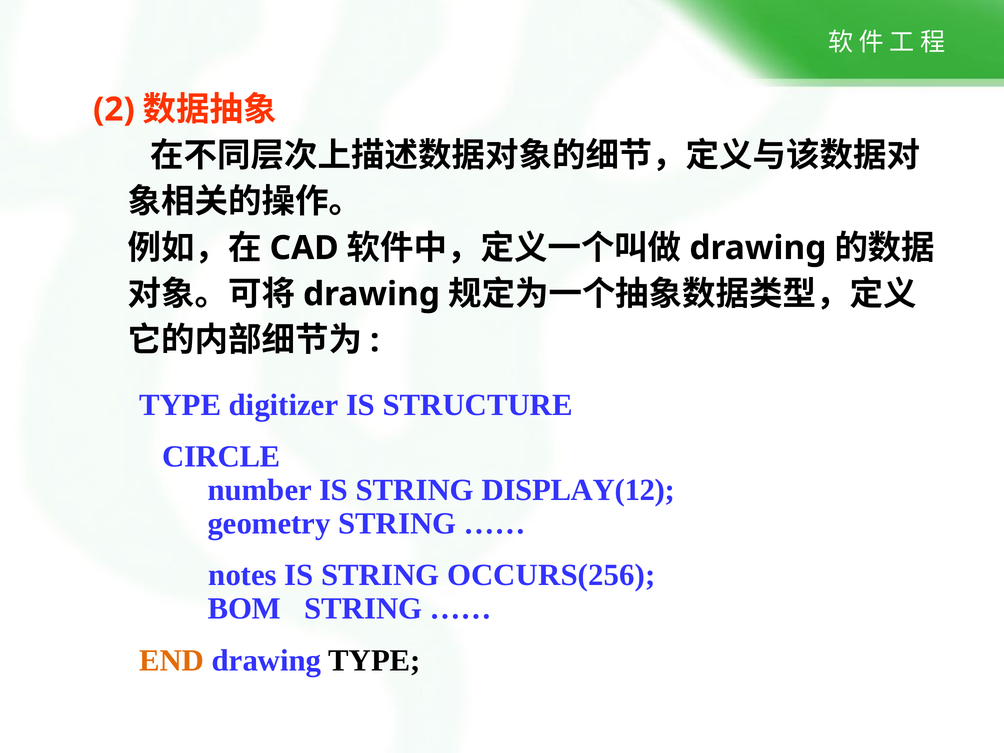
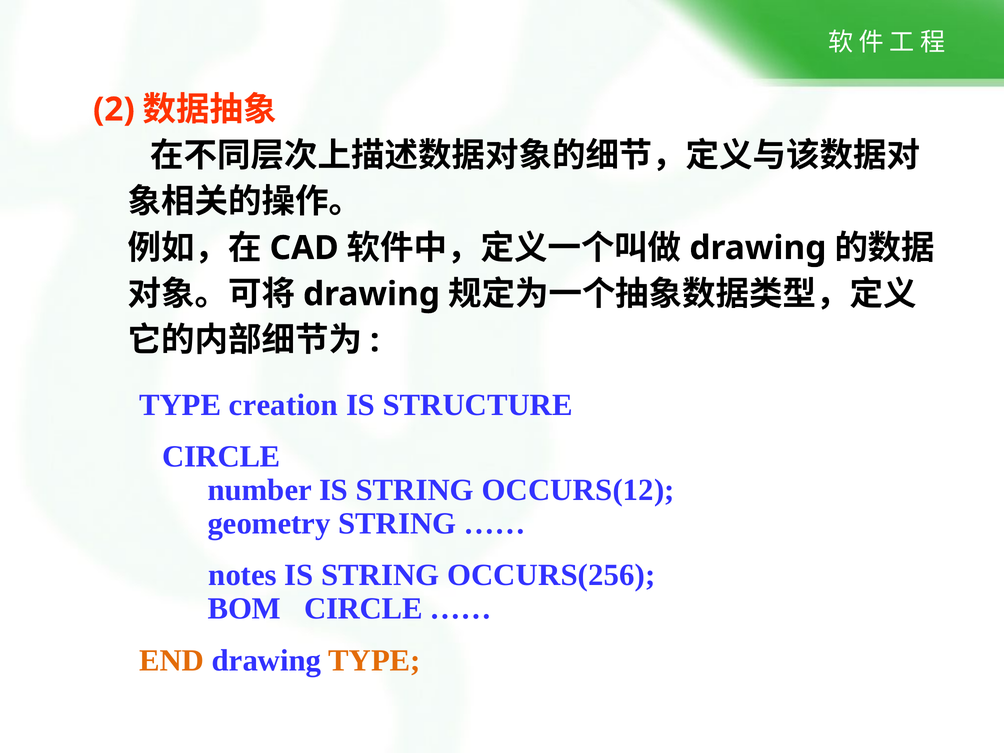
digitizer: digitizer -> creation (283, 405)
DISPLAY(12: DISPLAY(12 -> OCCURS(12 (578, 490)
BOM STRING: STRING -> CIRCLE (363, 609)
TYPE colour: black -> orange (375, 660)
